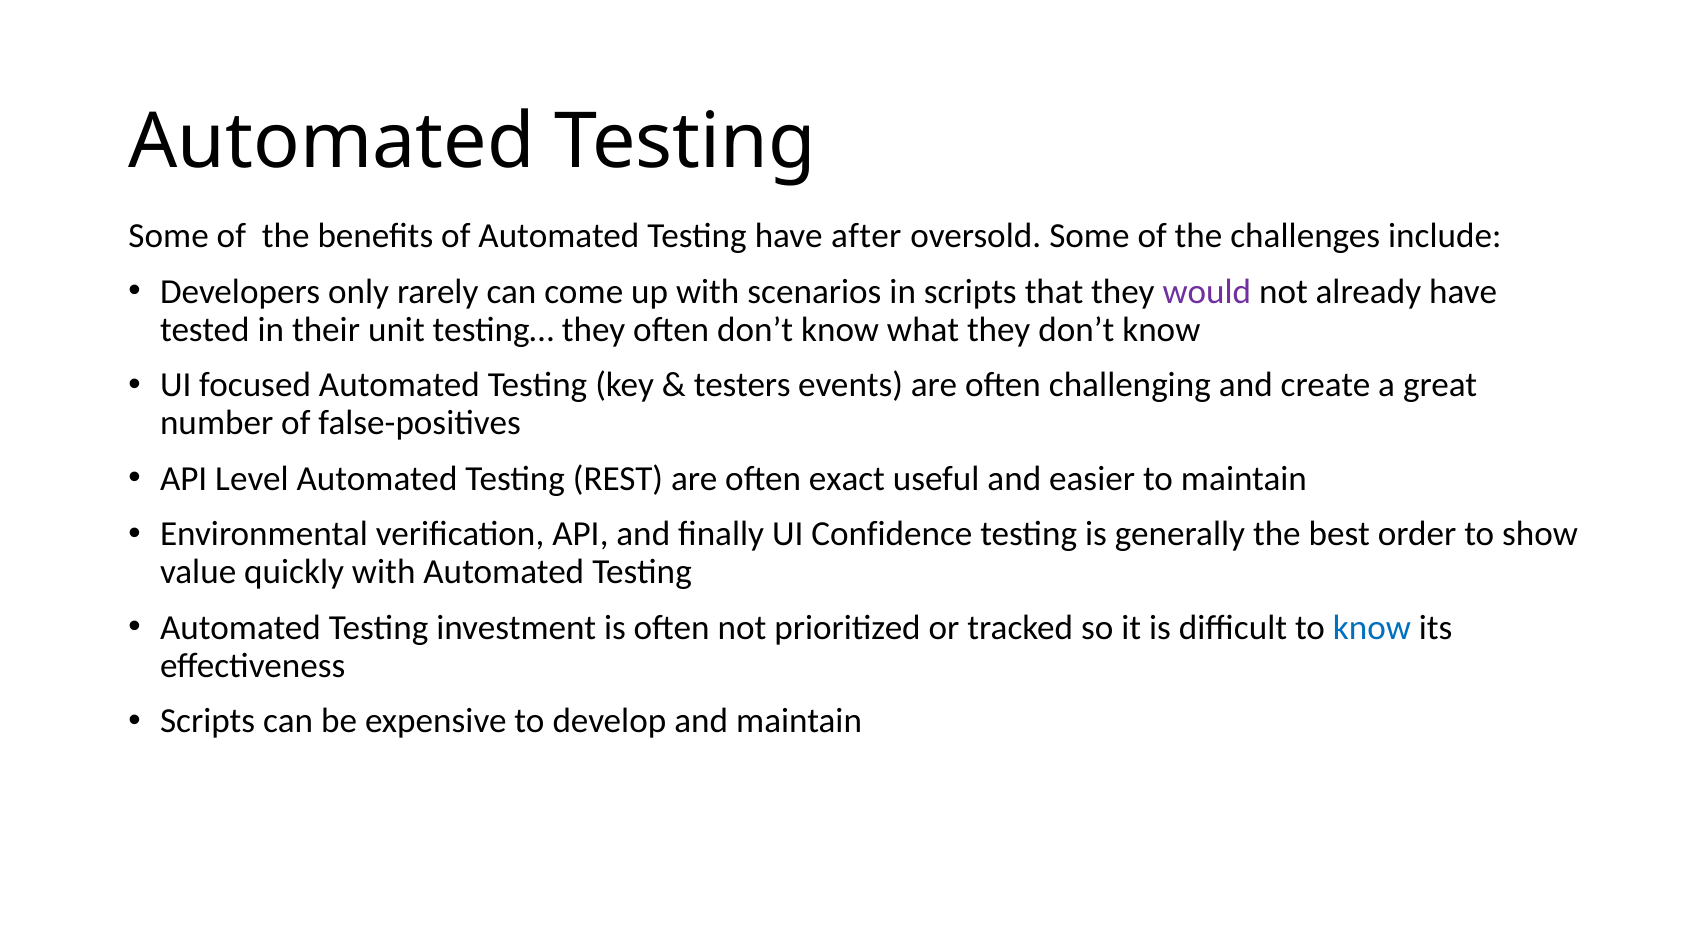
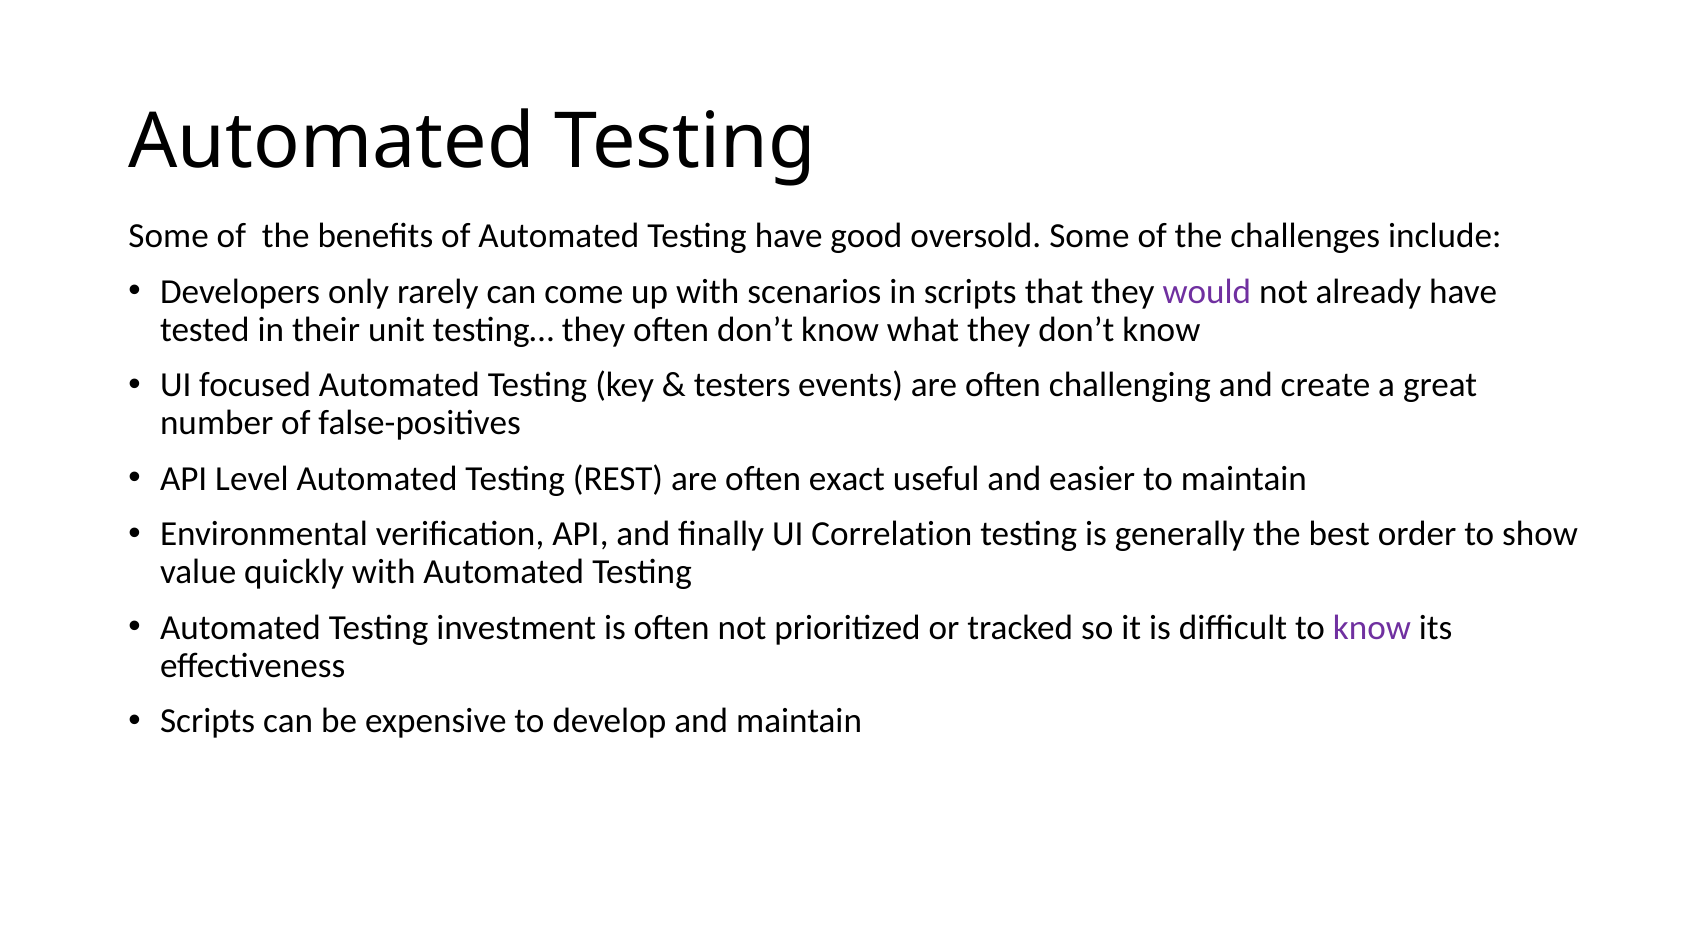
after: after -> good (866, 236)
Confidence: Confidence -> Correlation (892, 534)
know colour: blue -> purple (1372, 628)
